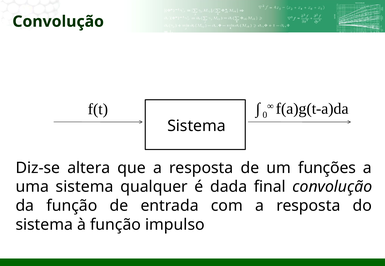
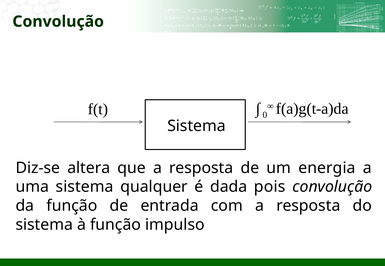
funções: funções -> energia (327, 168)
final: final -> pois (270, 187)
